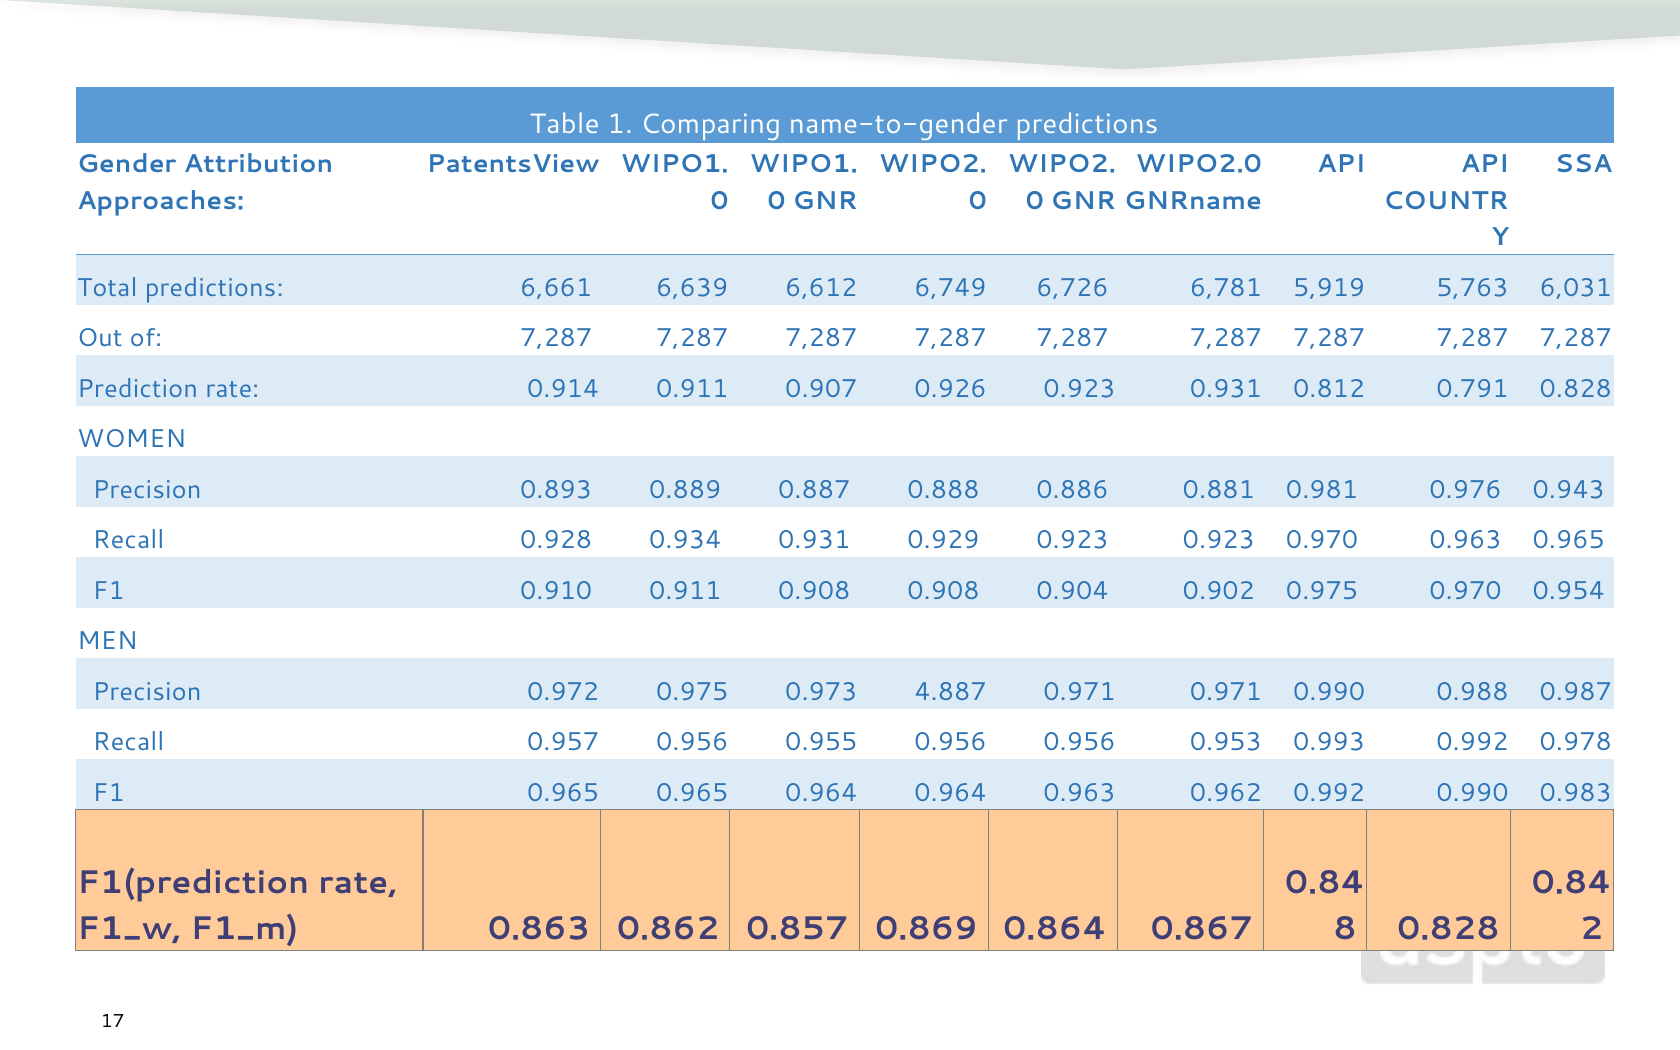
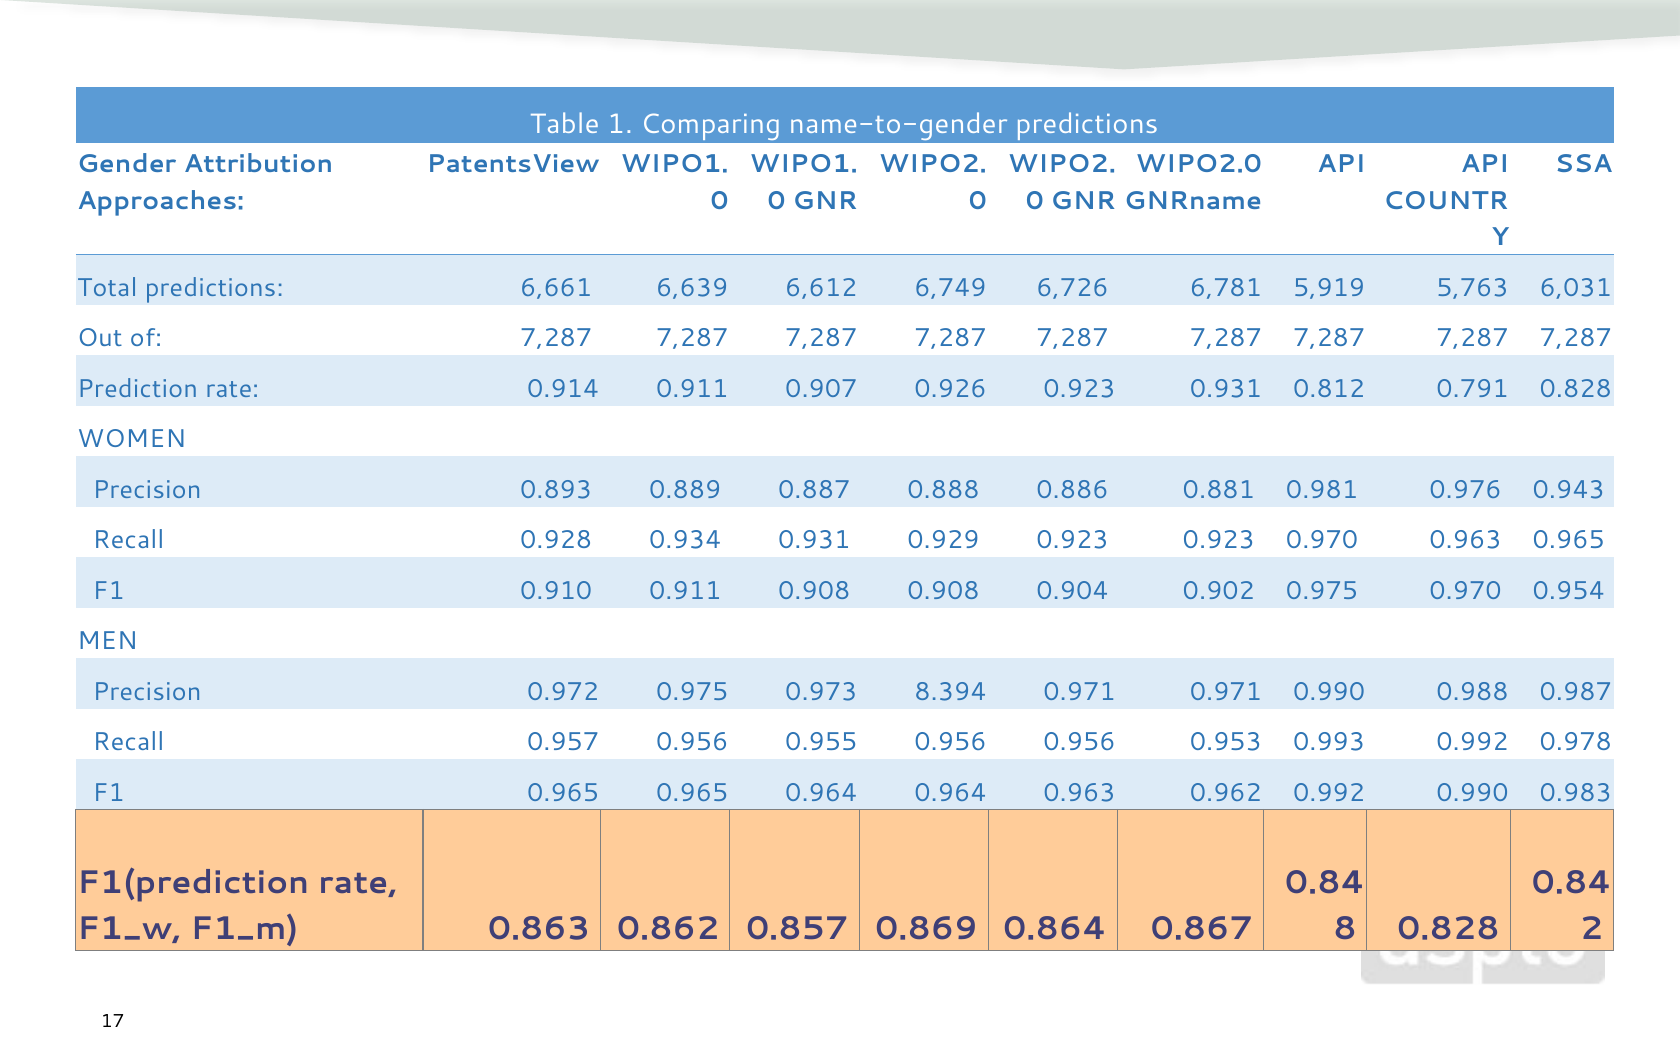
4.887: 4.887 -> 8.394 (950, 692)
